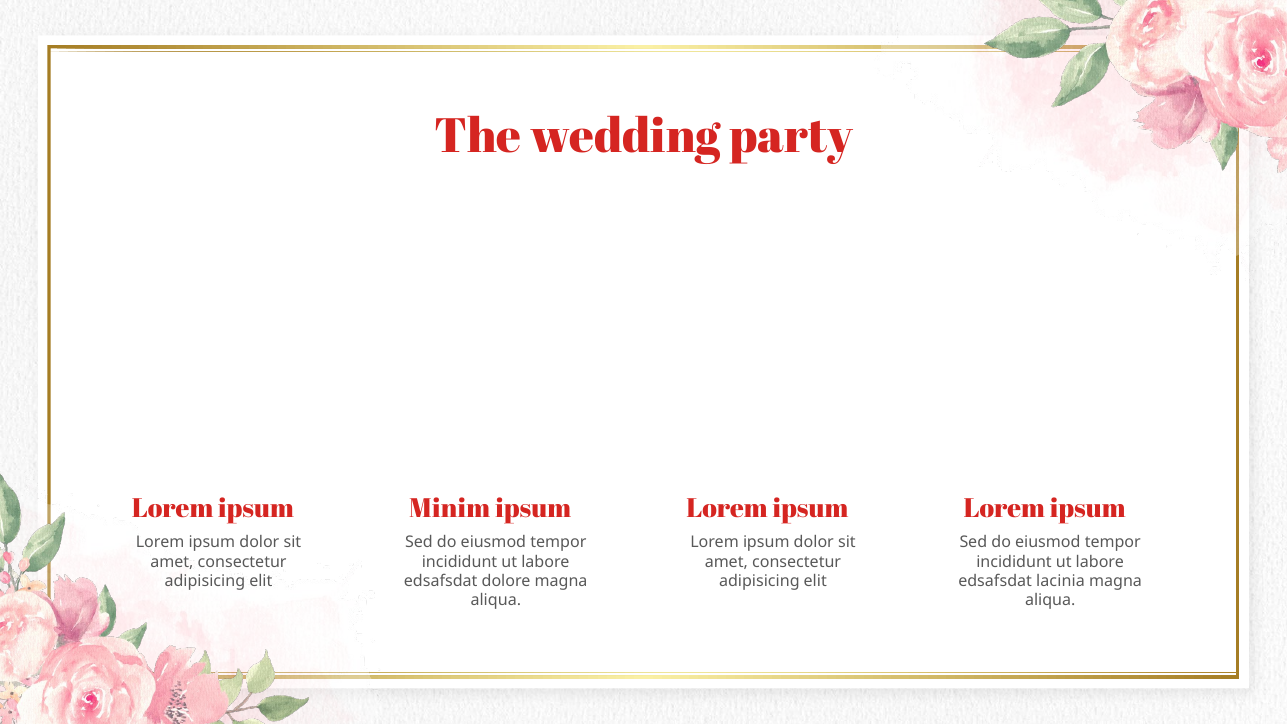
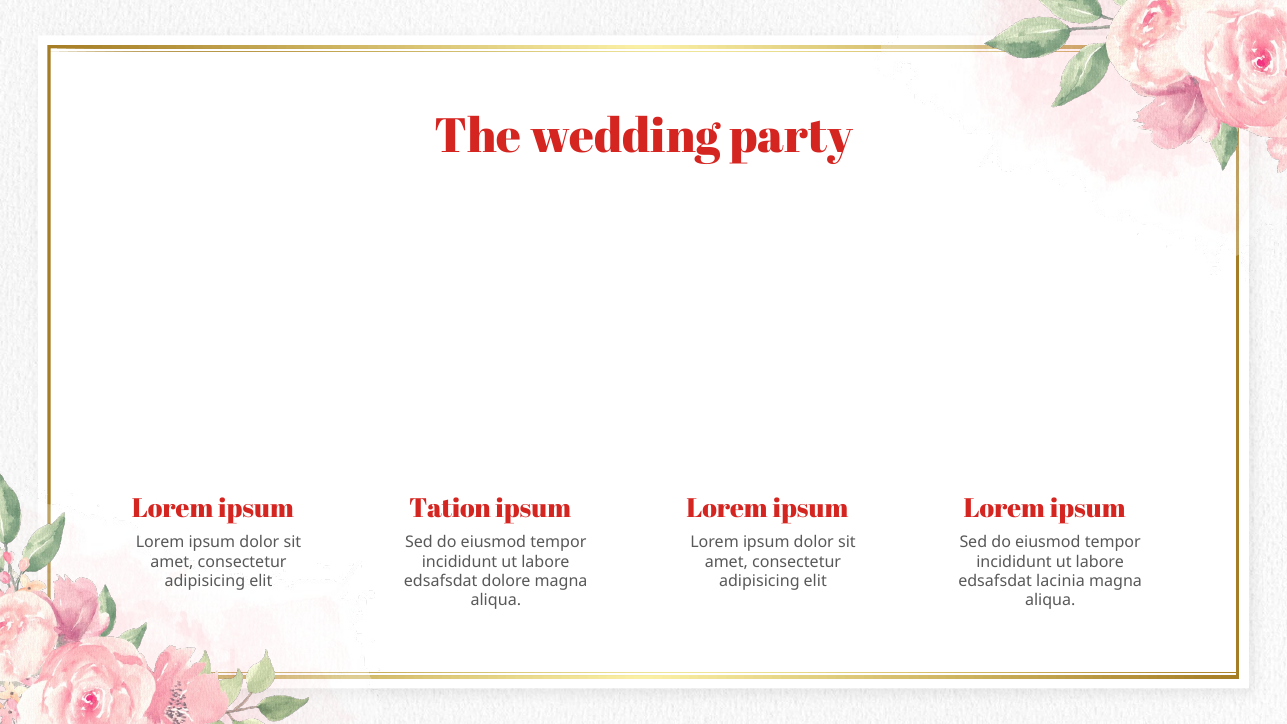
Minim: Minim -> Tation (450, 509)
